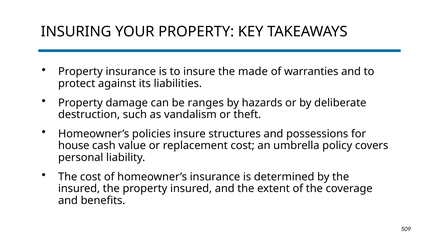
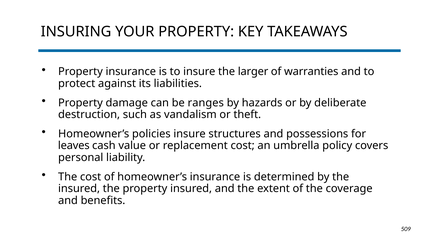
made: made -> larger (253, 72)
house: house -> leaves (74, 146)
